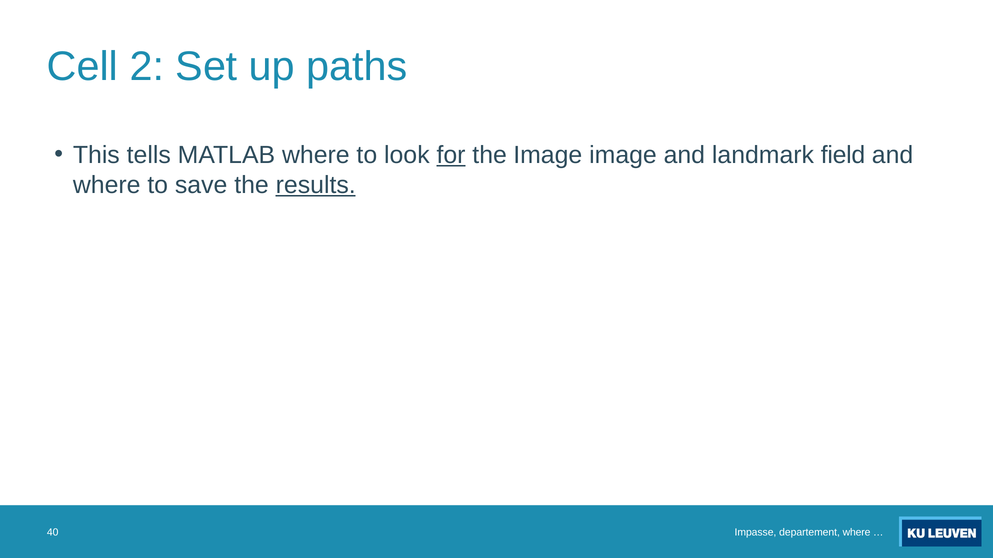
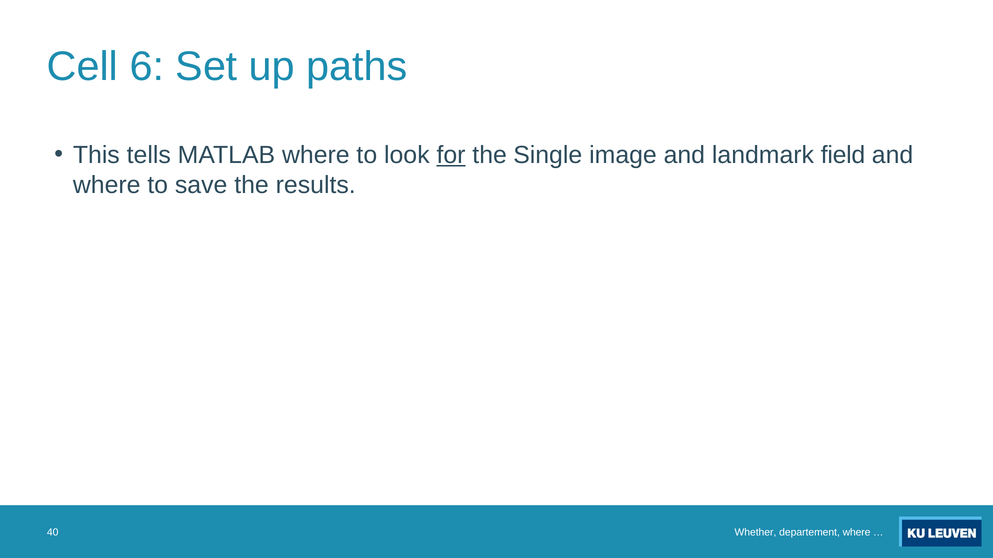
2: 2 -> 6 (147, 67)
the Image: Image -> Single (548, 155)
results underline: present -> none (316, 185)
Impasse: Impasse -> Whether (755, 533)
